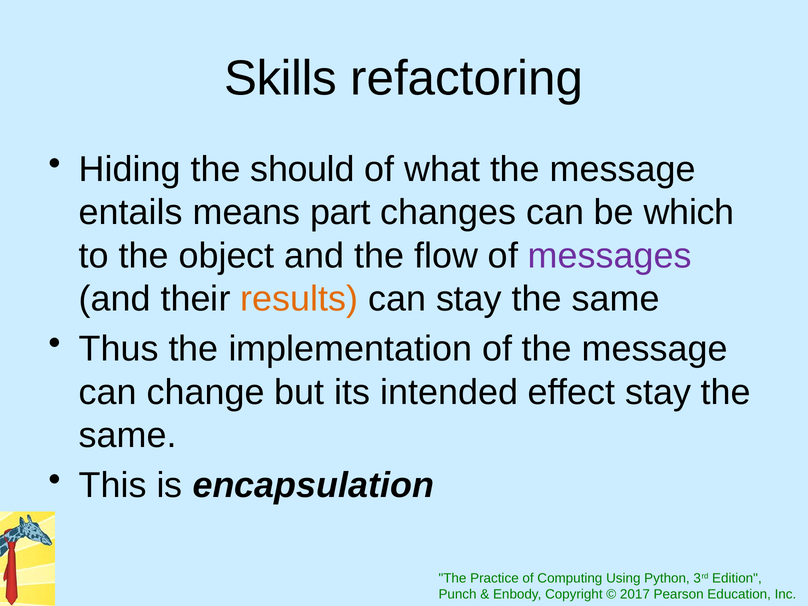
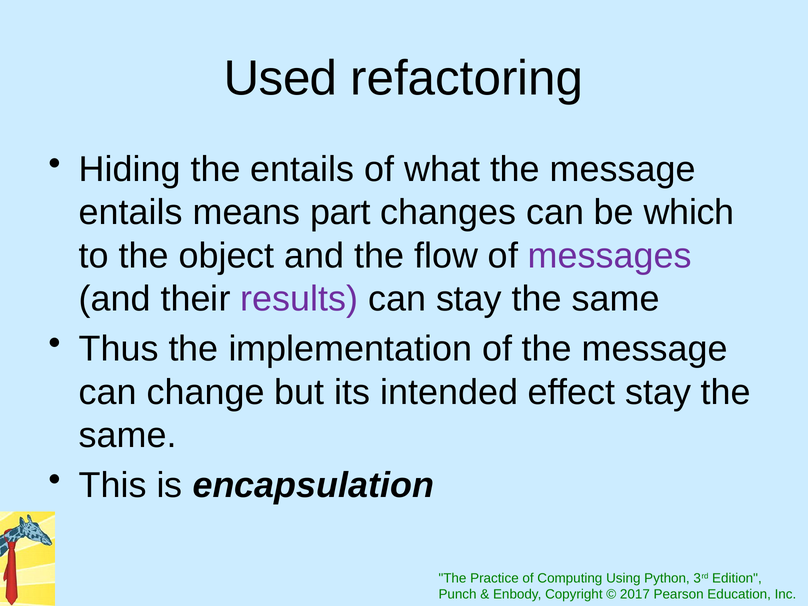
Skills: Skills -> Used (281, 78)
the should: should -> entails (302, 170)
results colour: orange -> purple (299, 299)
